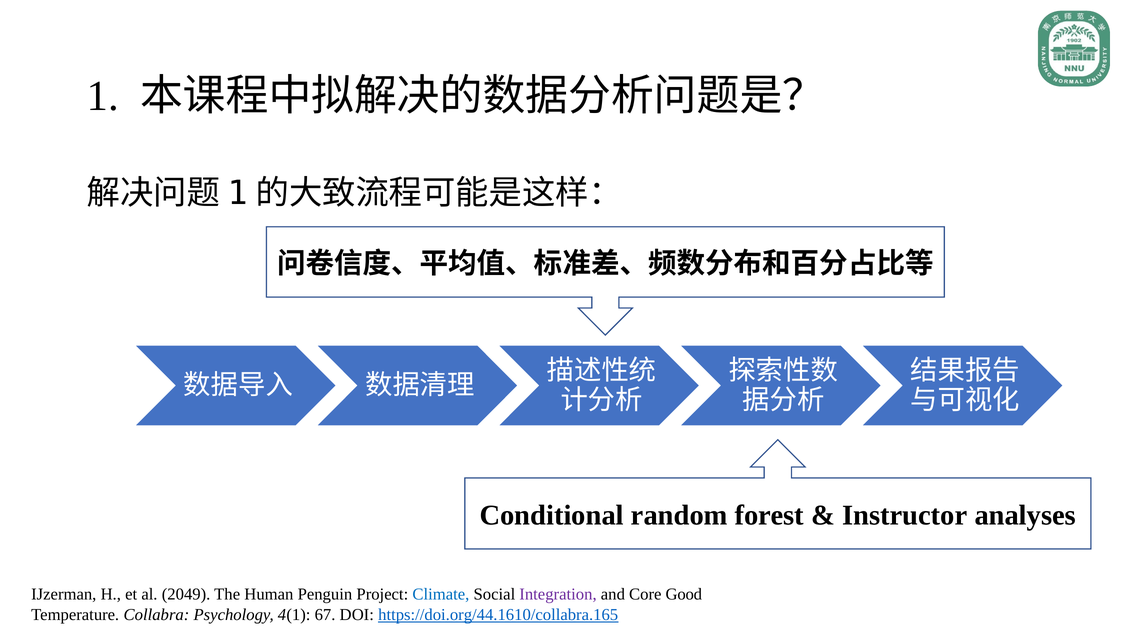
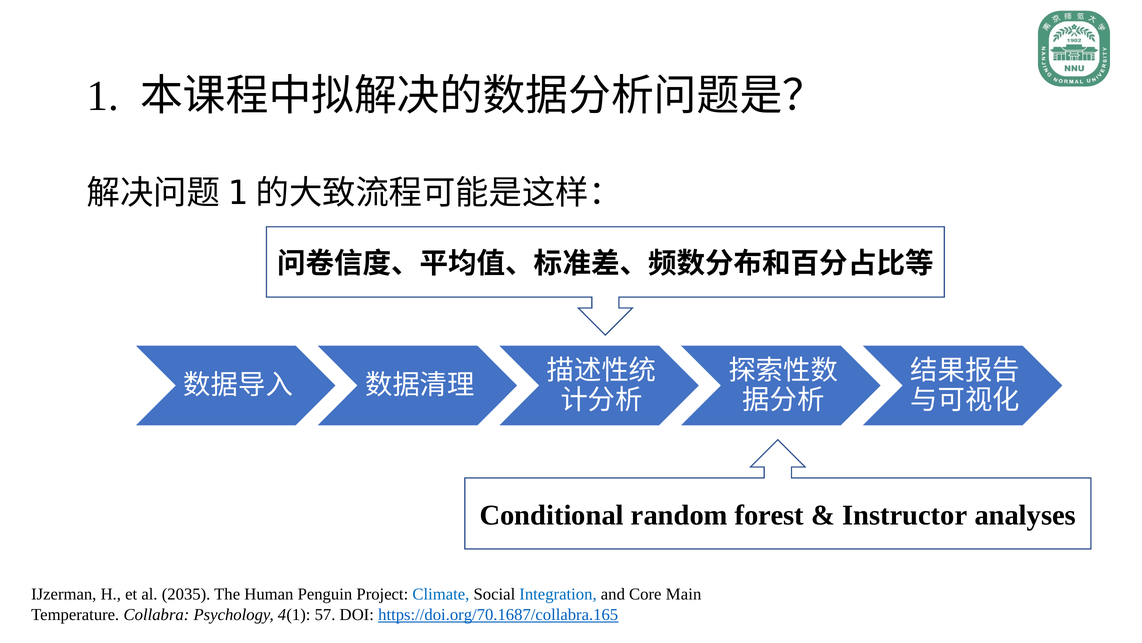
2049: 2049 -> 2035 (186, 594)
Integration colour: purple -> blue (558, 594)
Good: Good -> Main (684, 594)
67: 67 -> 57 (325, 614)
https://doi.org/44.1610/collabra.165: https://doi.org/44.1610/collabra.165 -> https://doi.org/70.1687/collabra.165 (498, 614)
